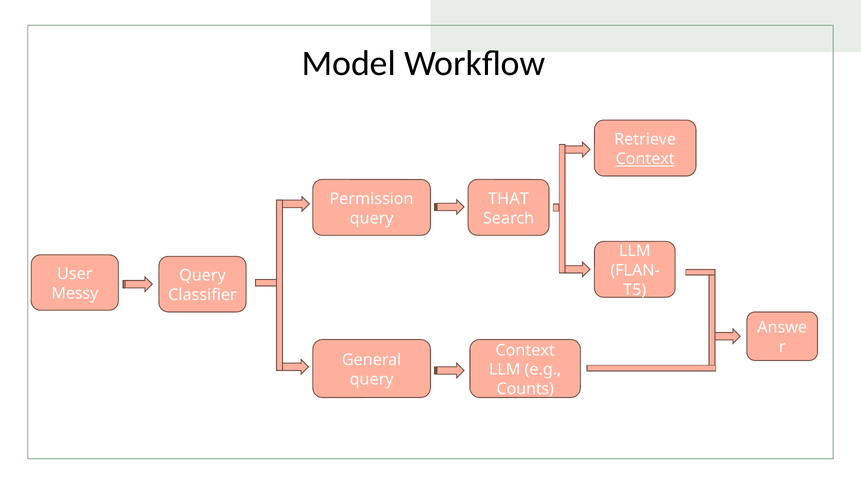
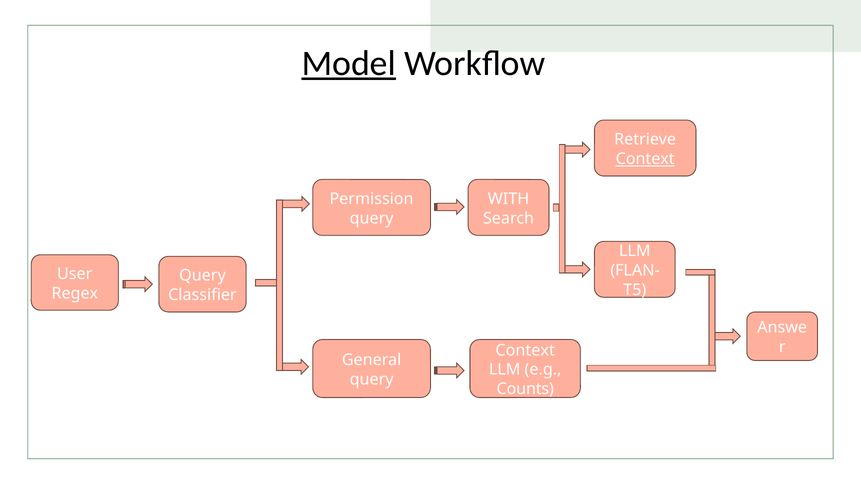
Model underline: none -> present (349, 63)
THAT: THAT -> WITH (509, 199)
Messy: Messy -> Regex (75, 293)
